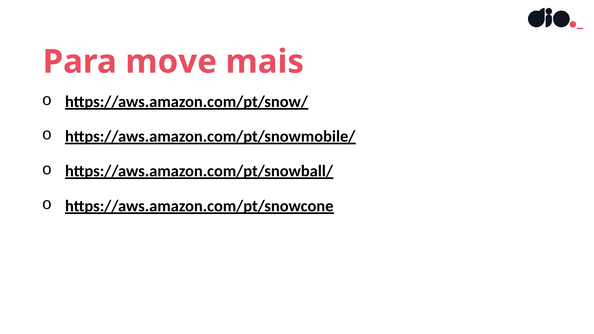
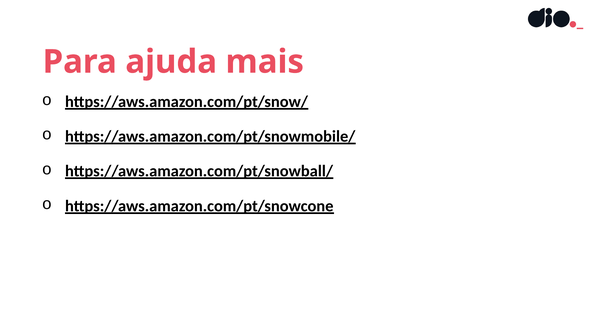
move: move -> ajuda (171, 62)
